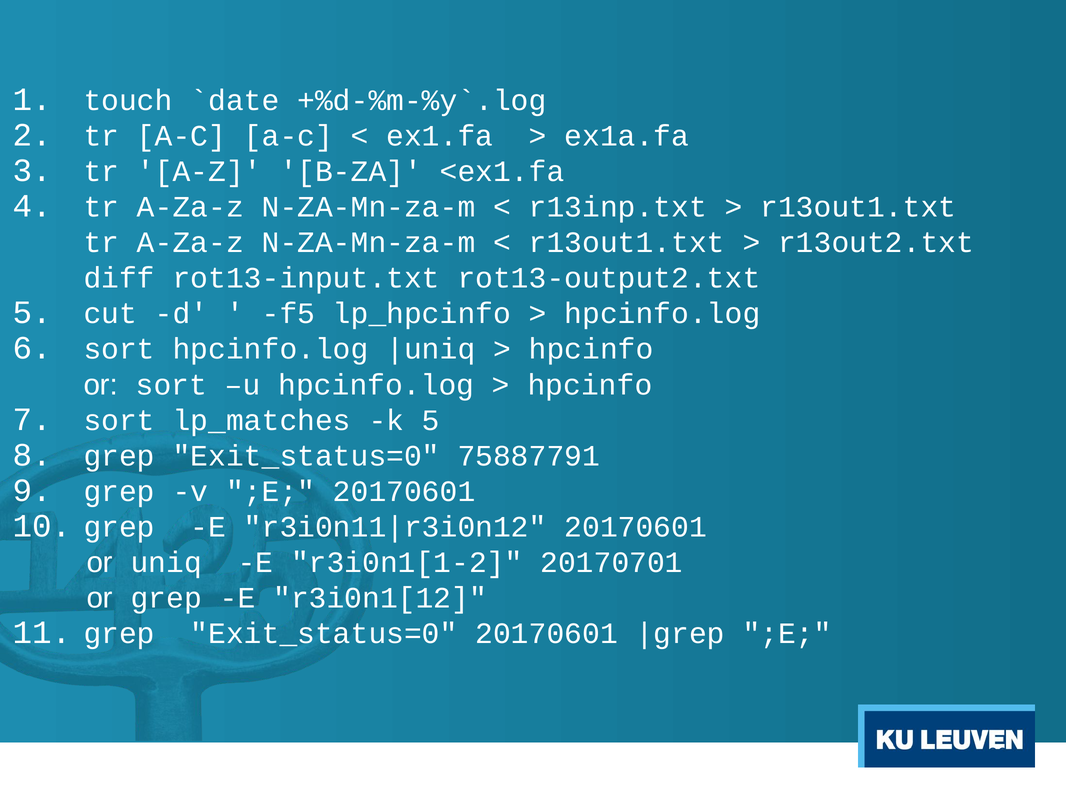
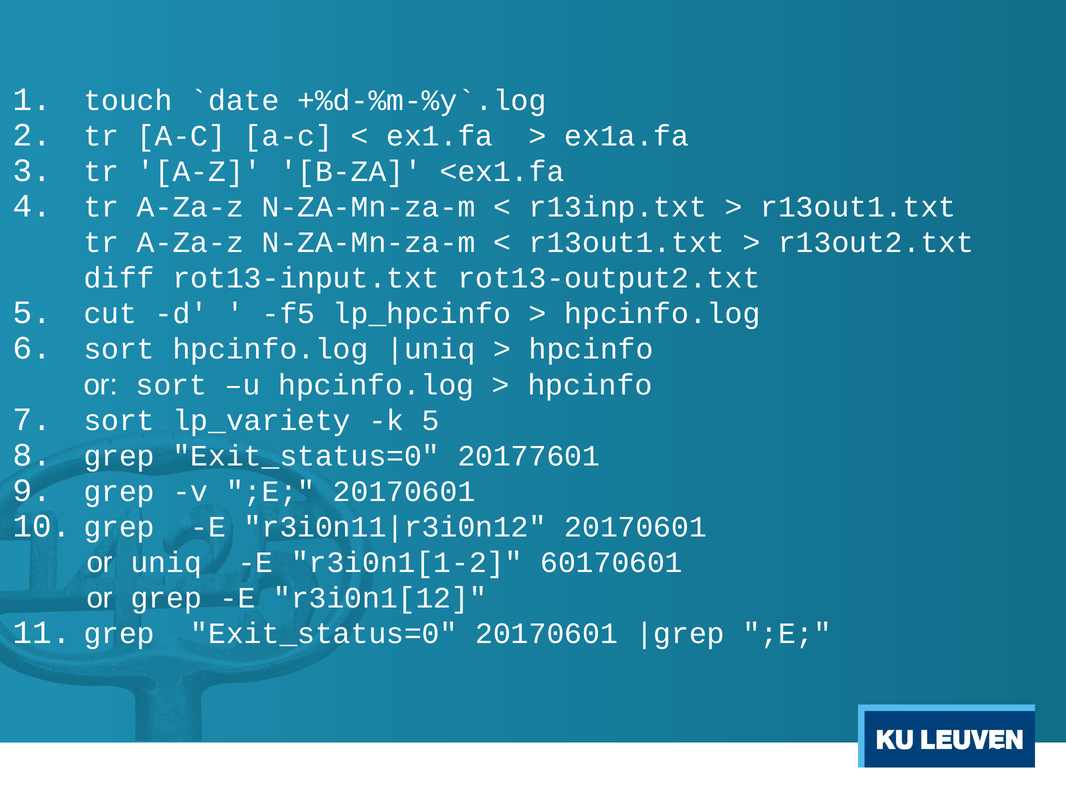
lp_matches: lp_matches -> lp_variety (262, 421)
75887791: 75887791 -> 20177601 (529, 456)
20170701: 20170701 -> 60170601 (612, 563)
